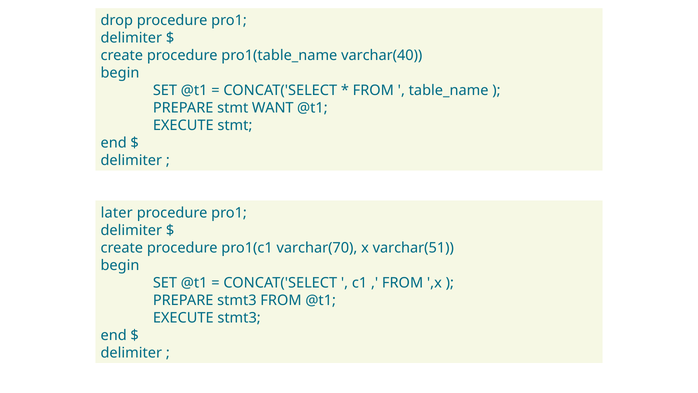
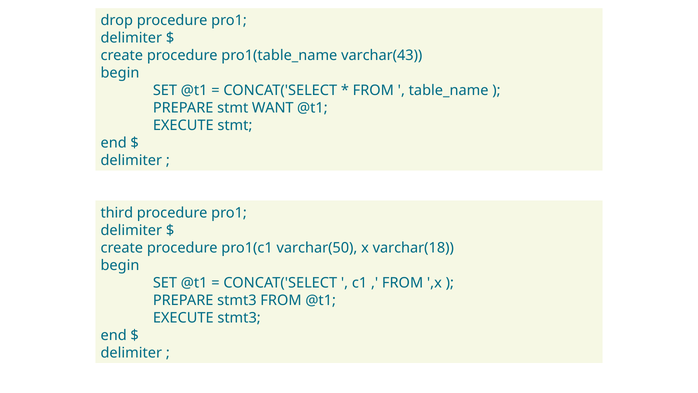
varchar(40: varchar(40 -> varchar(43 (382, 55)
later: later -> third (117, 213)
varchar(70: varchar(70 -> varchar(50 (317, 248)
varchar(51: varchar(51 -> varchar(18 (413, 248)
